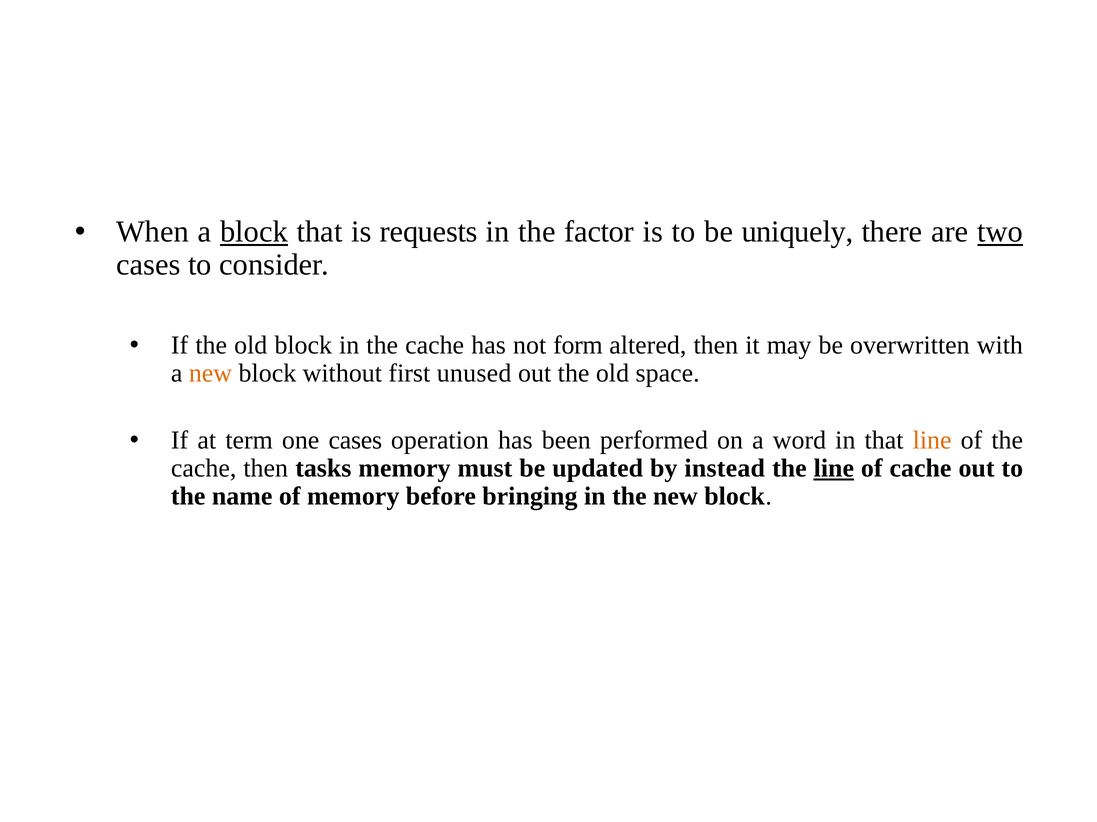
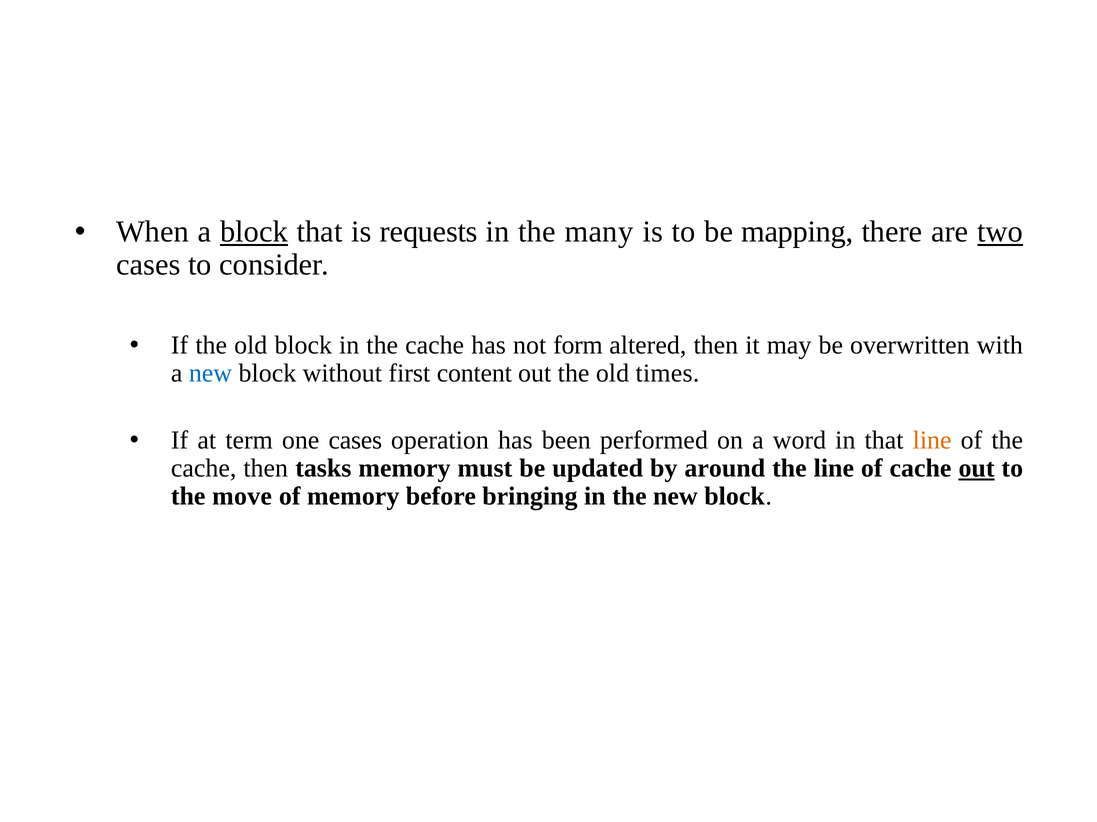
factor: factor -> many (599, 232)
uniquely: uniquely -> mapping (797, 232)
new colour: orange -> blue (210, 373)
unused: unused -> content (474, 373)
space: space -> times (667, 373)
instead: instead -> around (725, 469)
line underline: present -> none (834, 469)
out underline: none -> present (977, 469)
name: name -> move (242, 497)
